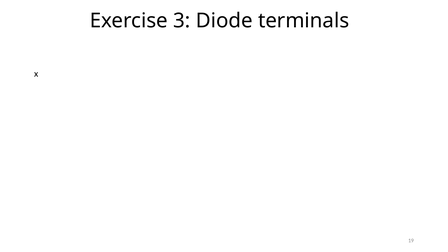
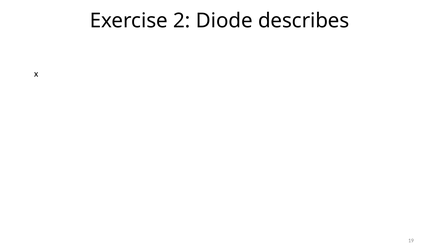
3: 3 -> 2 (182, 21)
terminals: terminals -> describes (304, 21)
